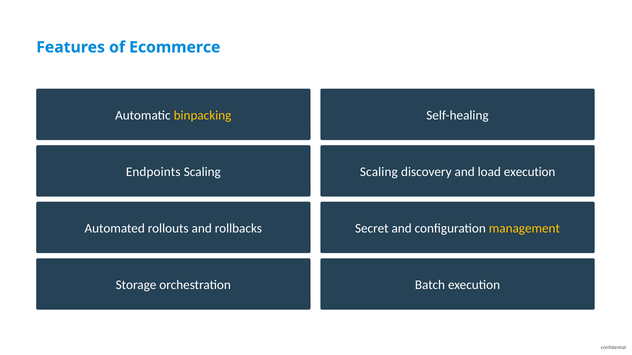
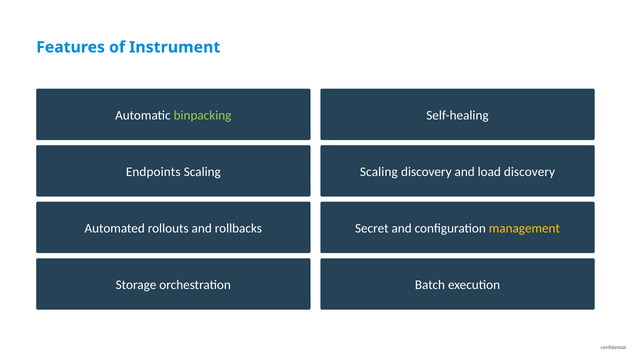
Ecommerce: Ecommerce -> Instrument (175, 47)
binpacking colour: yellow -> light green (203, 115)
load execution: execution -> discovery (529, 172)
